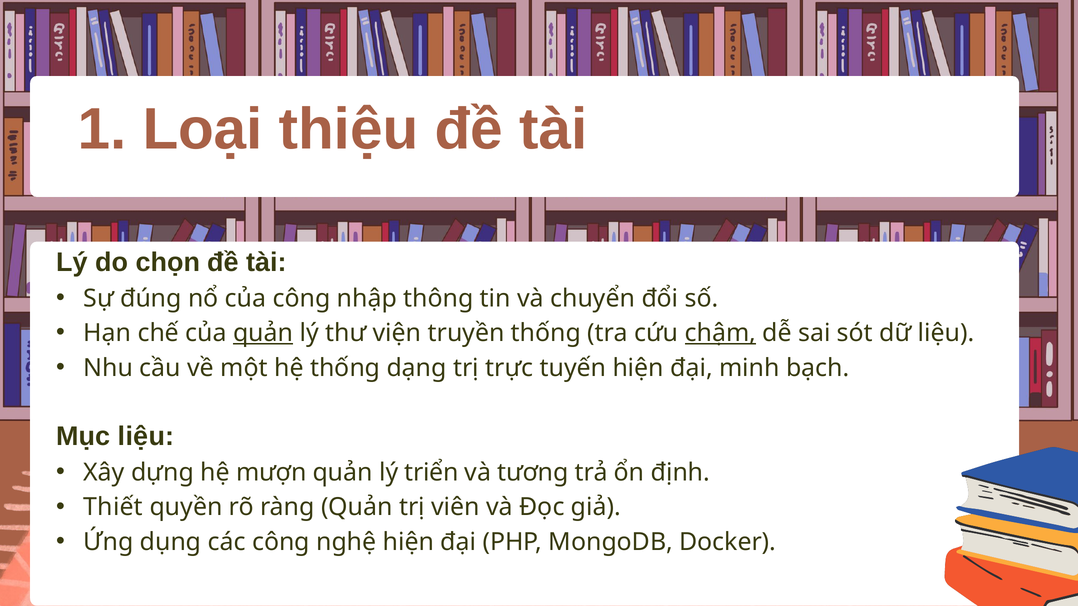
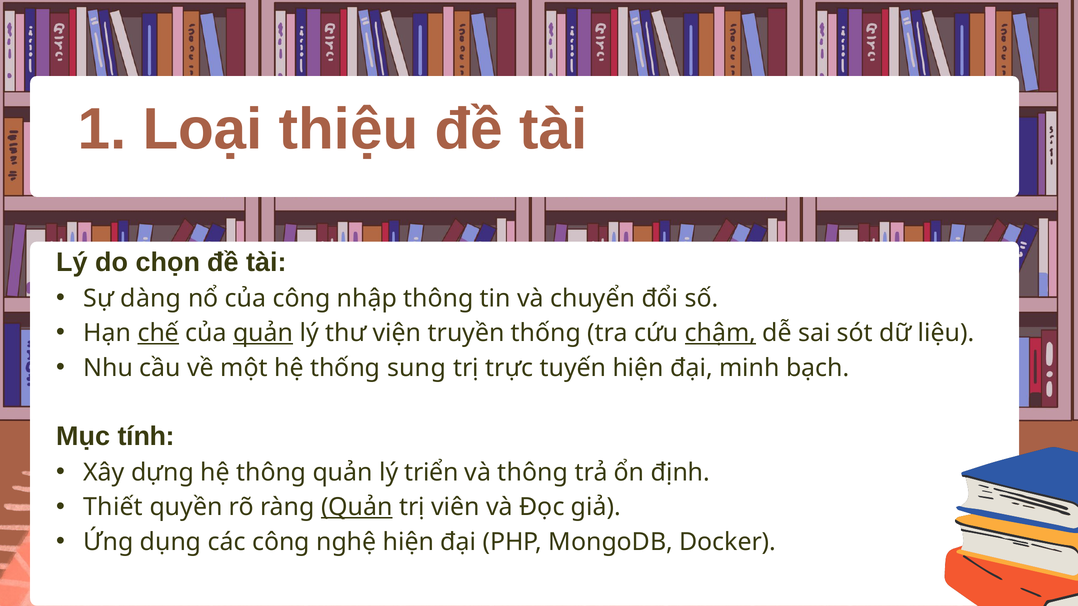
đúng: đúng -> dàng (151, 298)
chế underline: none -> present (158, 333)
dạng: dạng -> sung (417, 368)
Mục liệu: liệu -> tính (146, 437)
hệ mượn: mượn -> thông (271, 473)
và tương: tương -> thông (533, 473)
Quản underline: none -> present (357, 508)
